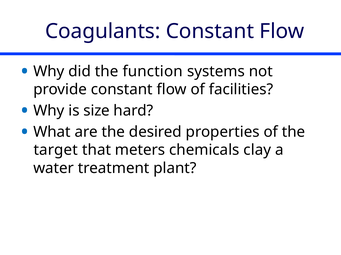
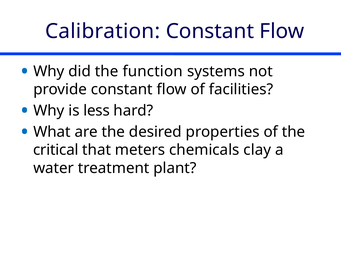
Coagulants: Coagulants -> Calibration (103, 31)
size: size -> less (97, 111)
target: target -> critical (56, 150)
